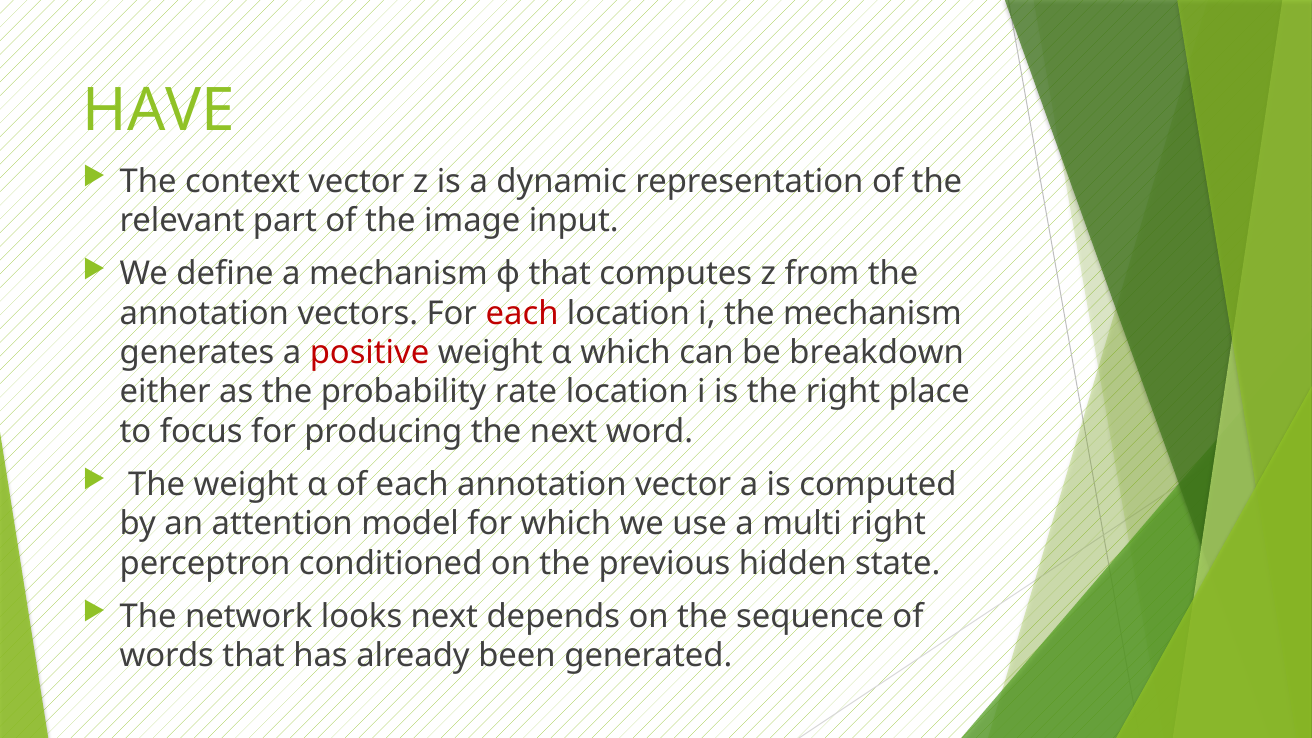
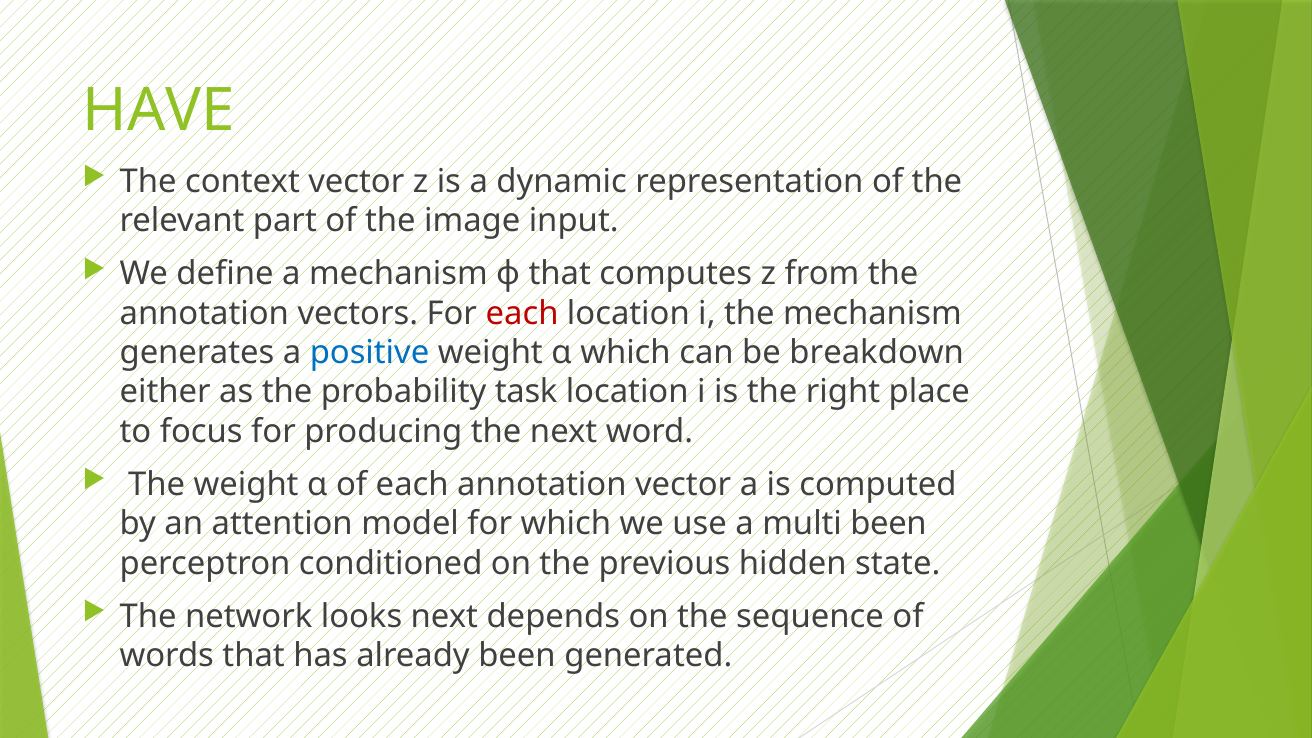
positive colour: red -> blue (370, 353)
rate: rate -> task (526, 392)
multi right: right -> been (889, 524)
